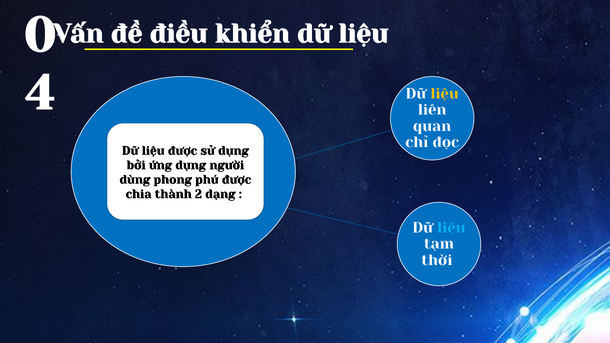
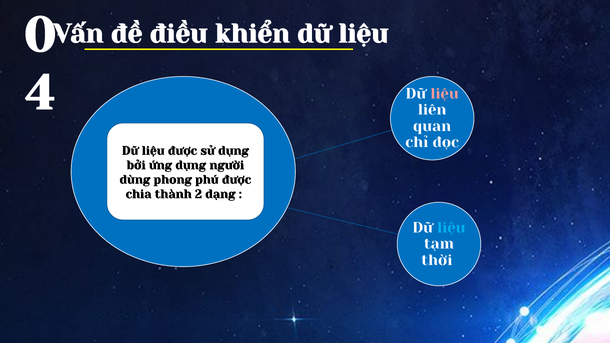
liệu colour: yellow -> pink (444, 94)
